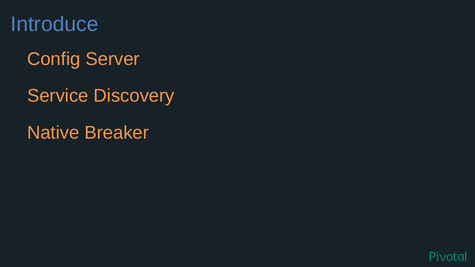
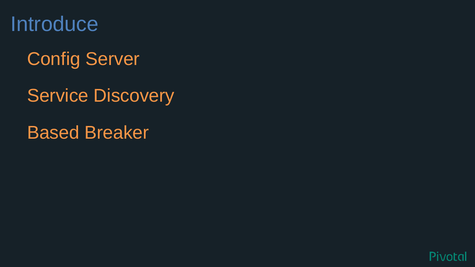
Native: Native -> Based (53, 133)
